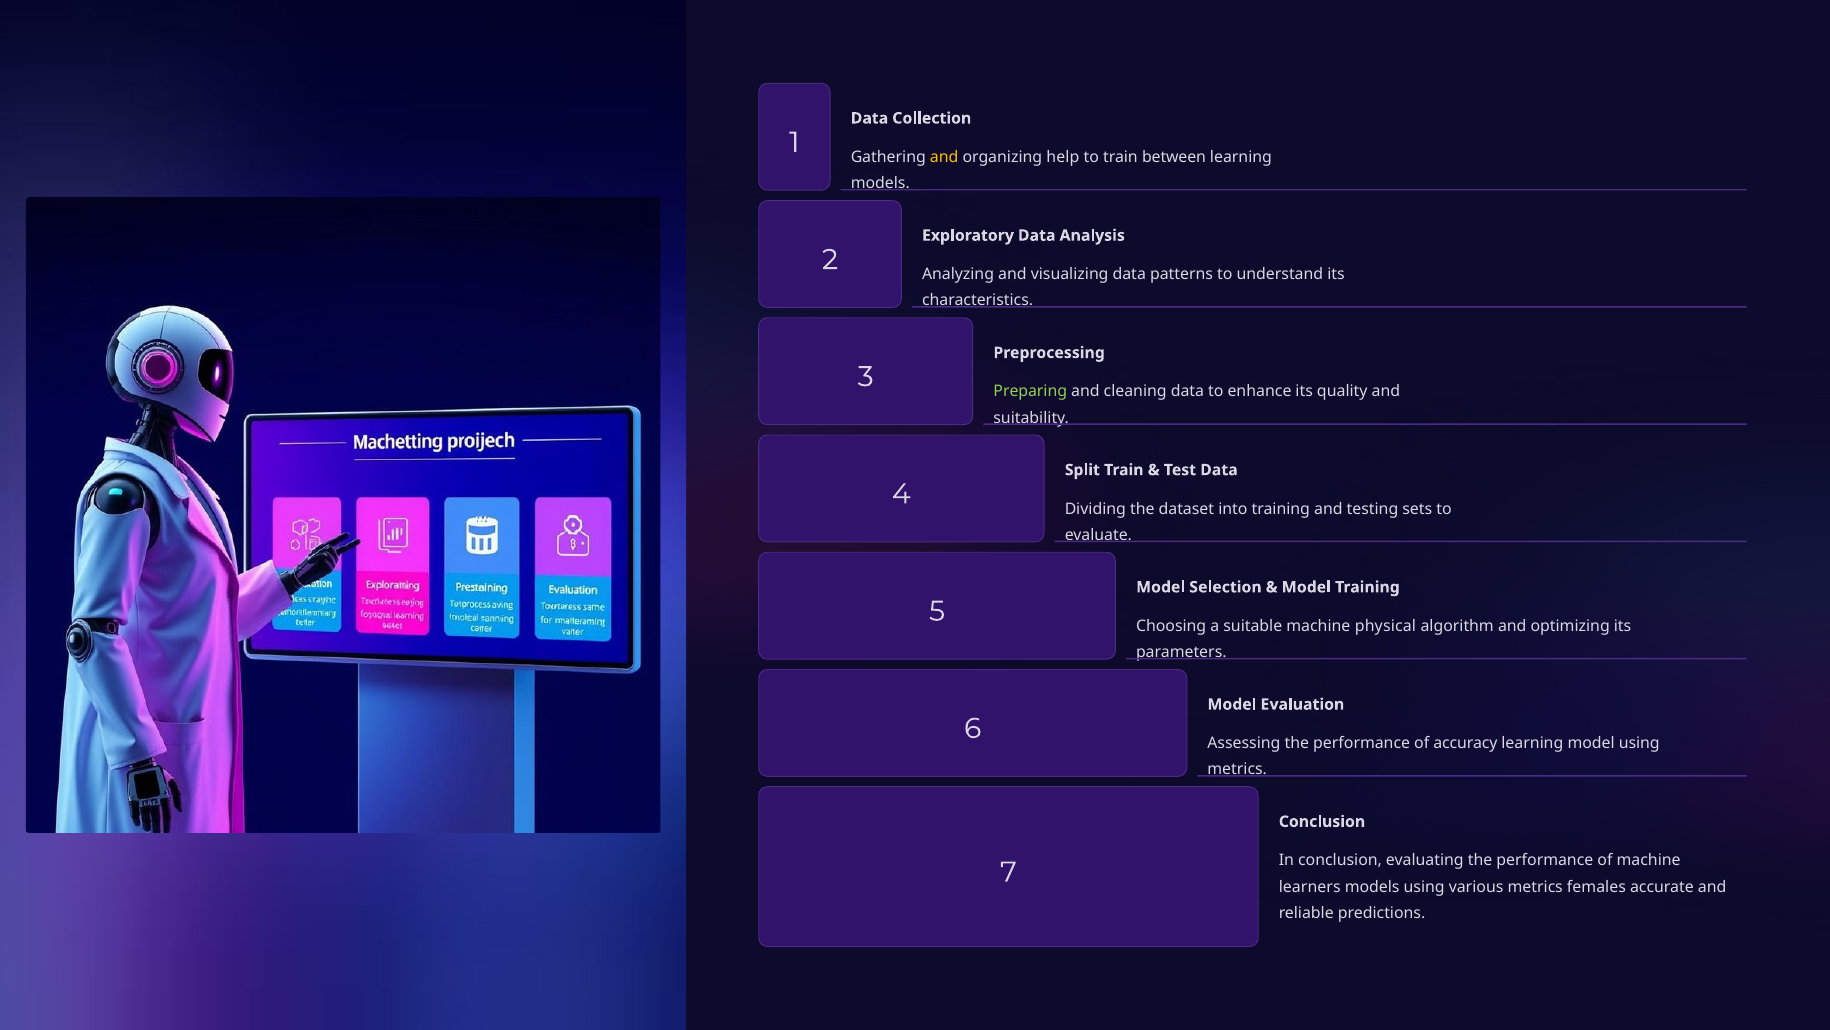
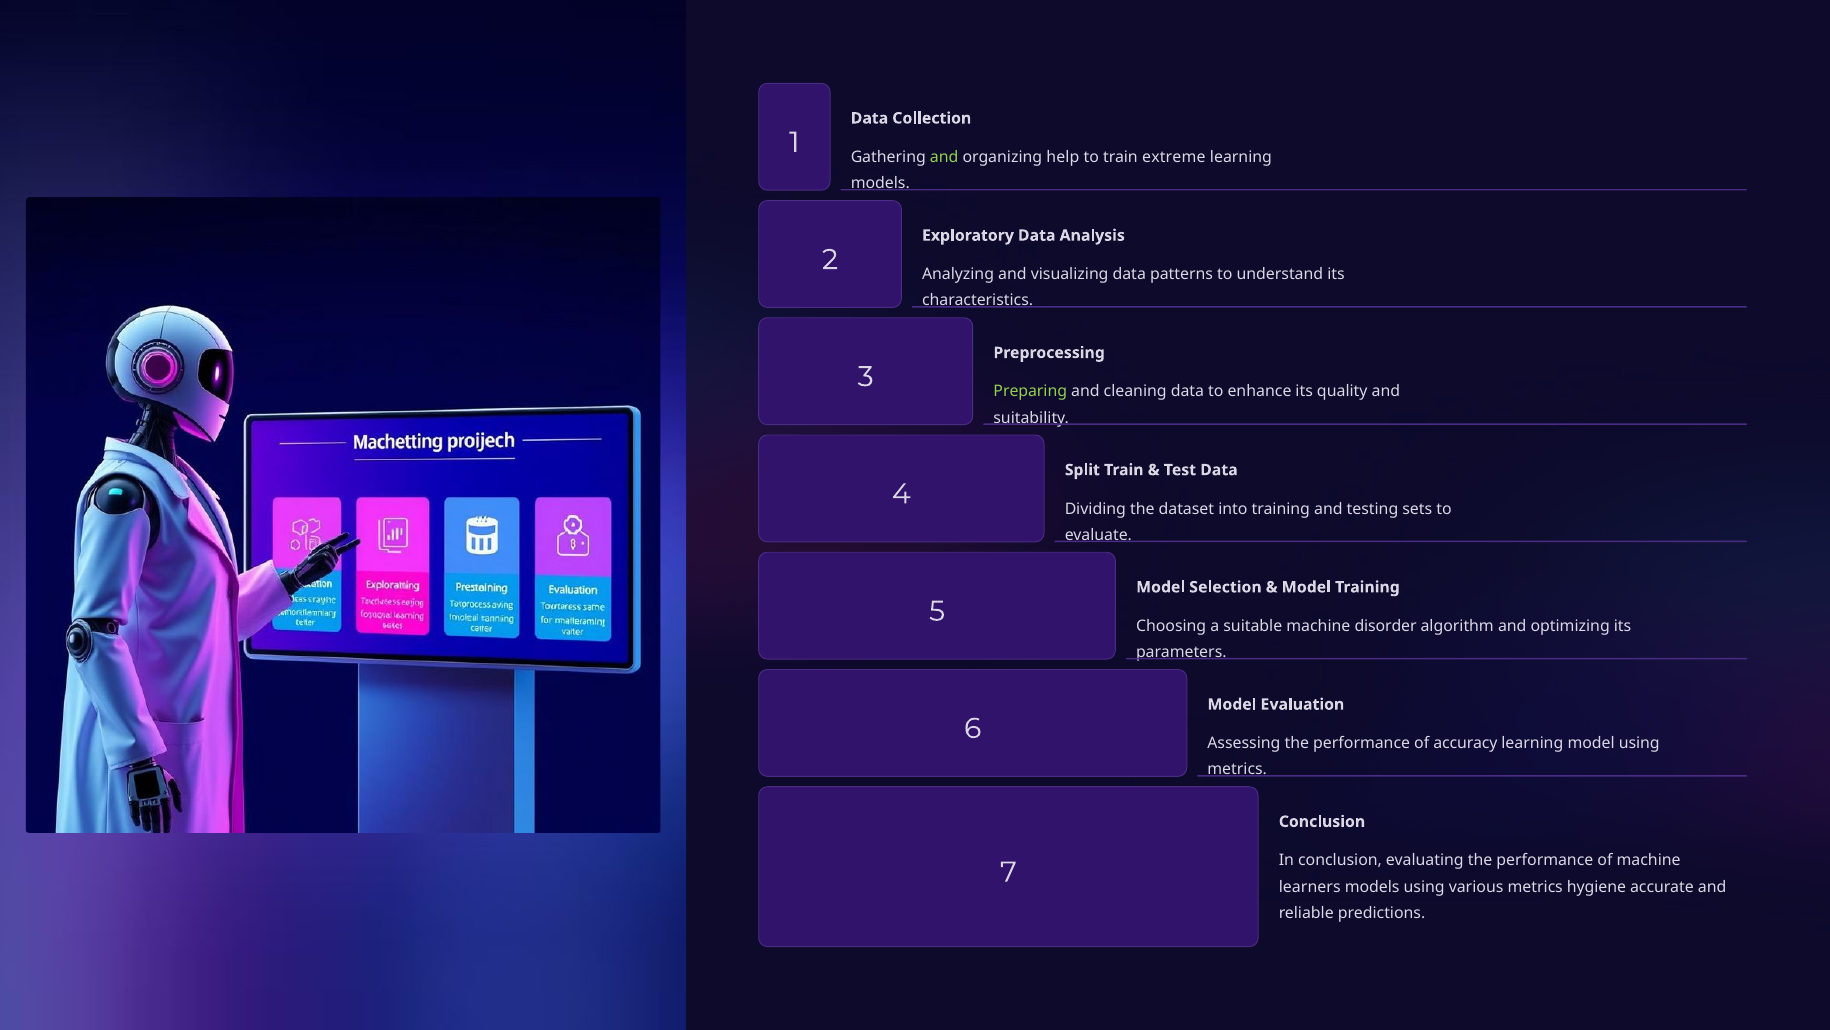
and colour: yellow -> light green (944, 157)
between: between -> extreme (1174, 157)
physical: physical -> disorder (1386, 626)
females: females -> hygiene (1596, 886)
